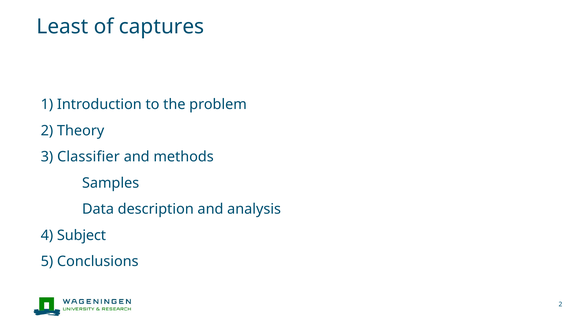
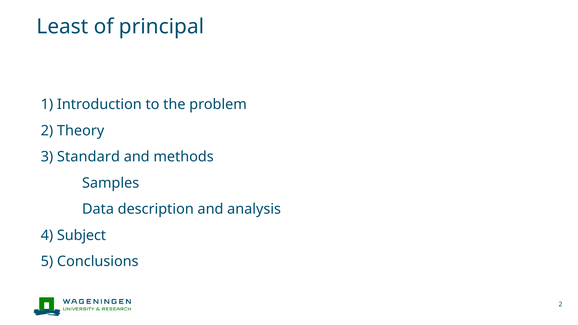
captures: captures -> principal (162, 26)
Classifier: Classifier -> Standard (88, 157)
